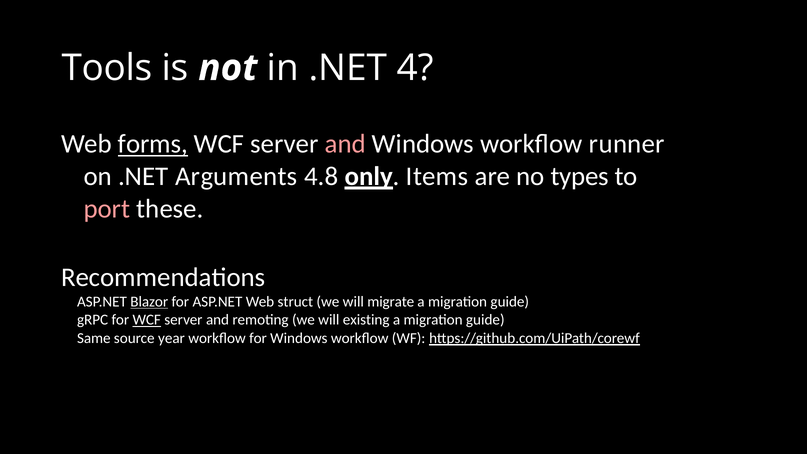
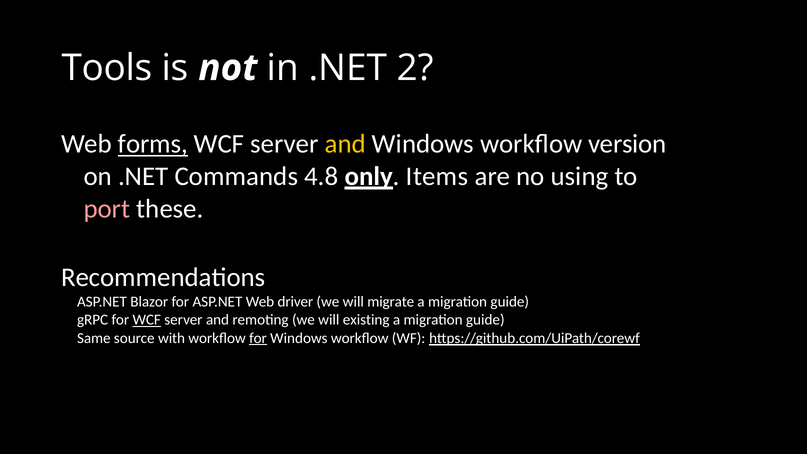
4: 4 -> 2 (415, 68)
and colour: pink -> yellow (345, 144)
runner: runner -> version (627, 144)
Arguments: Arguments -> Commands (236, 176)
types: types -> using (579, 176)
Blazor underline: present -> none (149, 302)
struct: struct -> driver (295, 302)
year: year -> with (172, 338)
for underline: none -> present (258, 338)
